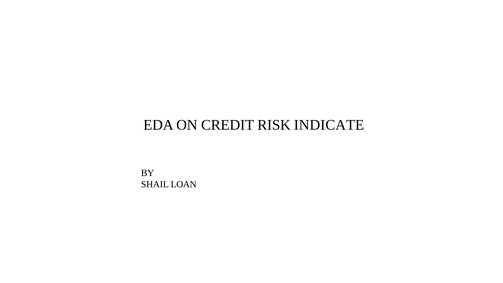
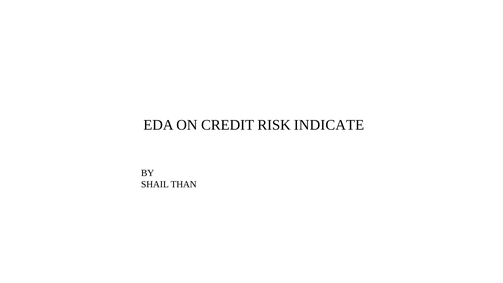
LOAN: LOAN -> THAN (184, 184)
